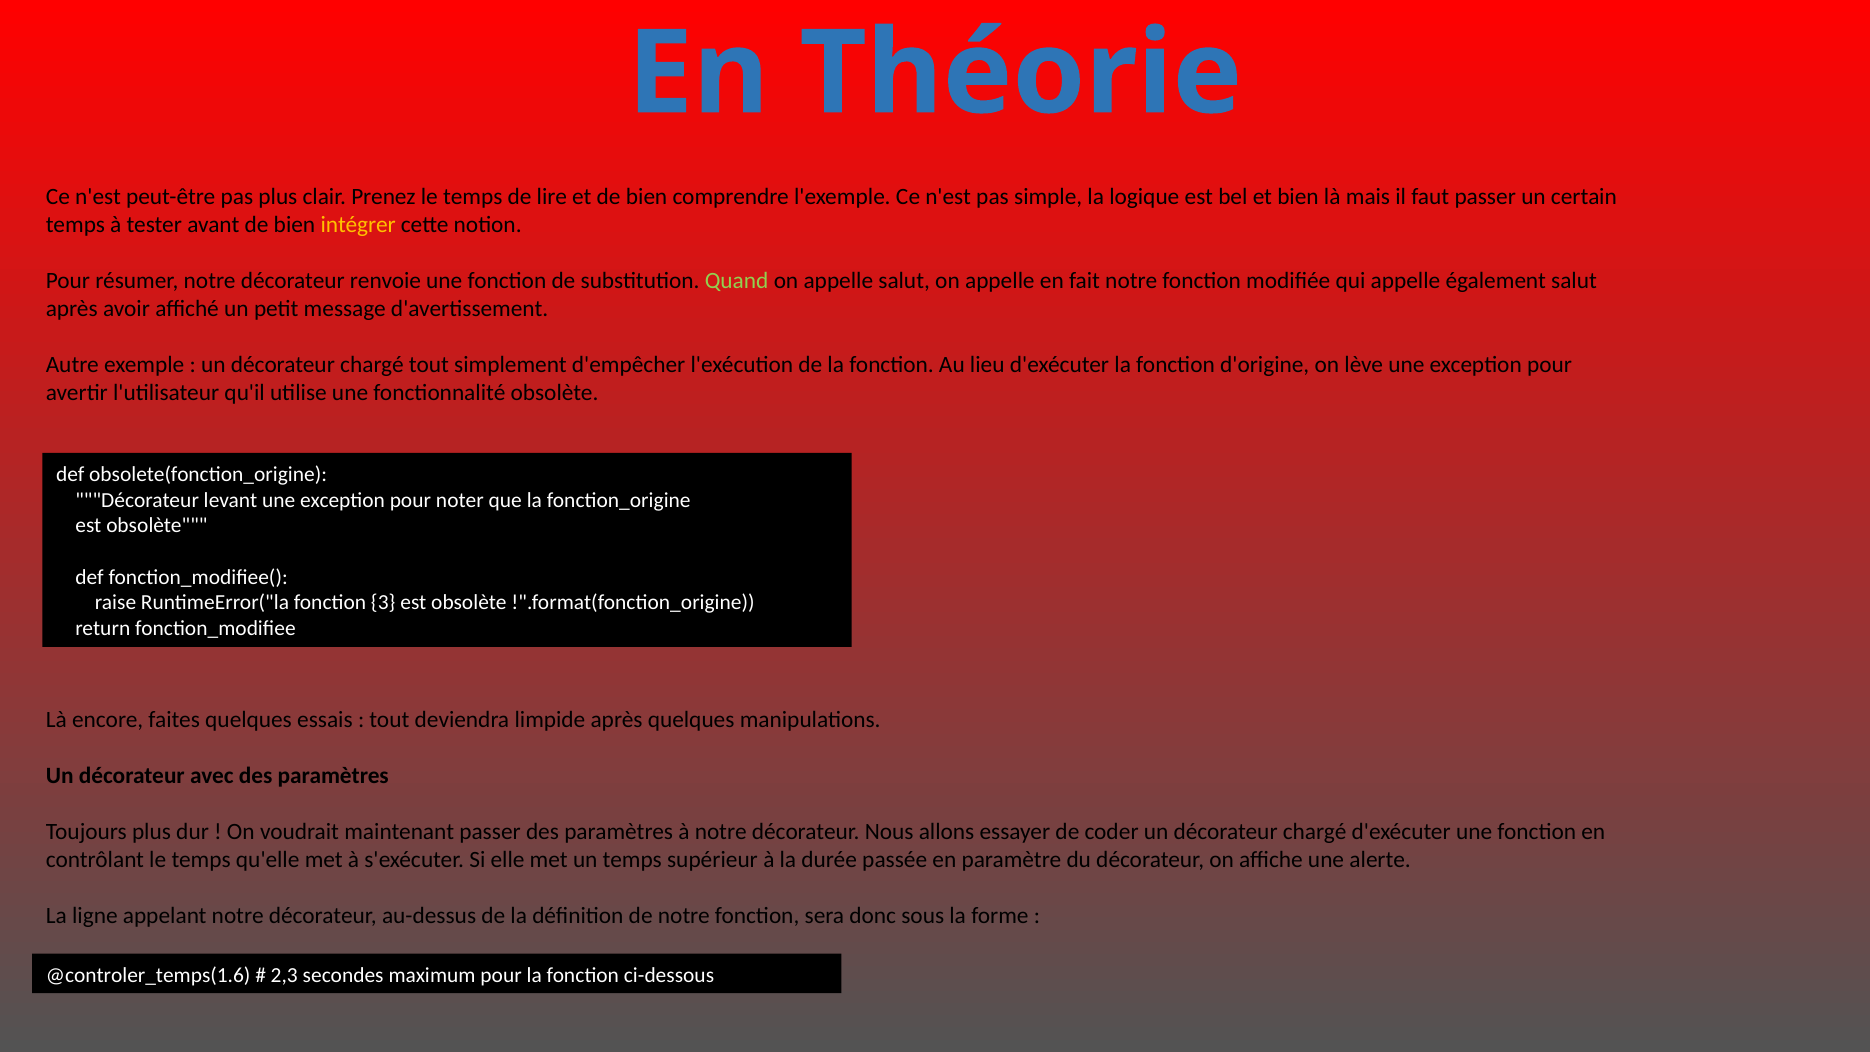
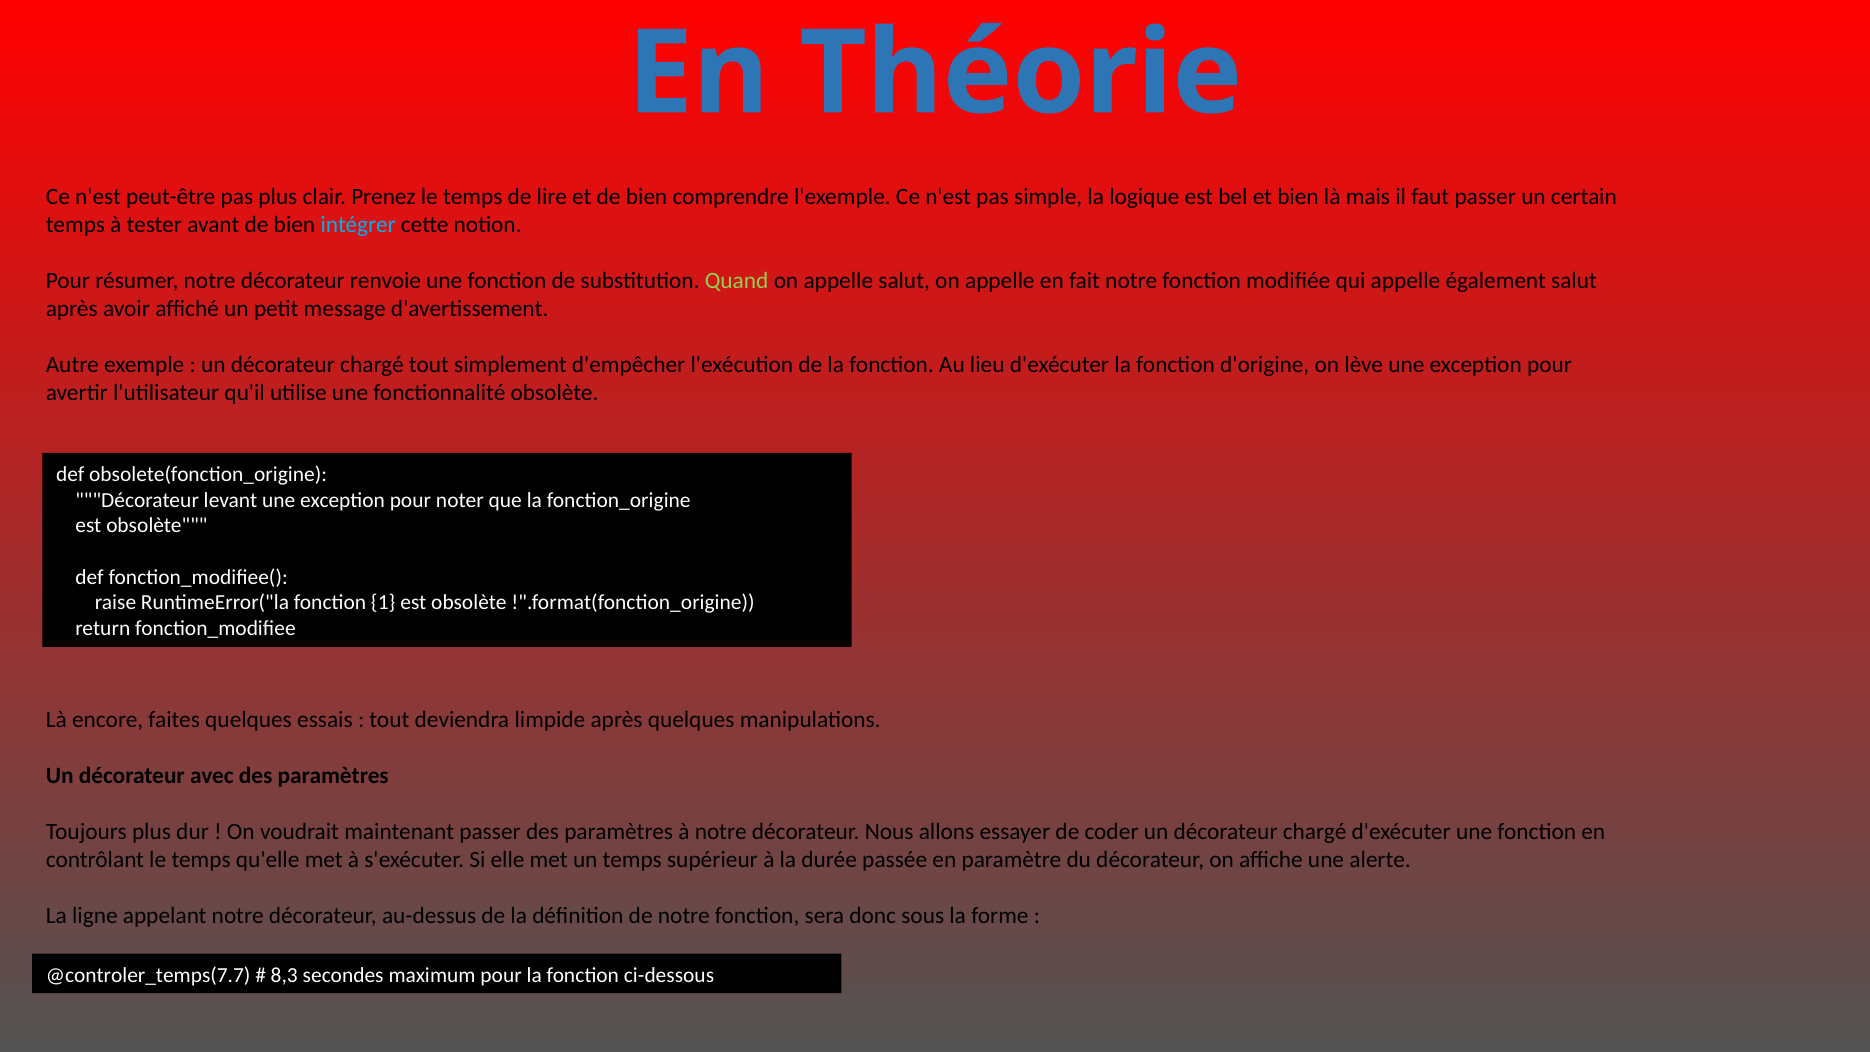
intégrer colour: yellow -> light blue (358, 225)
3: 3 -> 1 (383, 603)
@controler_temps(1.6: @controler_temps(1.6 -> @controler_temps(7.7 (148, 975)
2,3: 2,3 -> 8,3 (284, 975)
